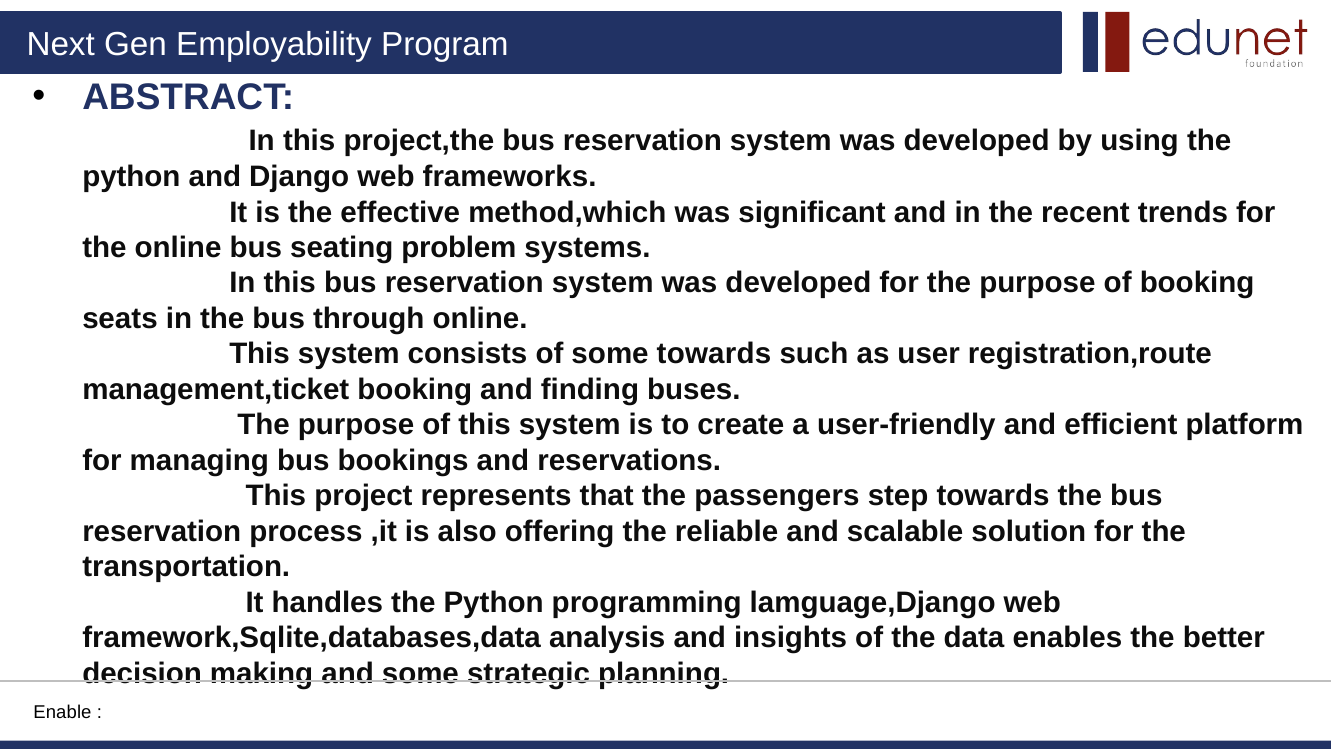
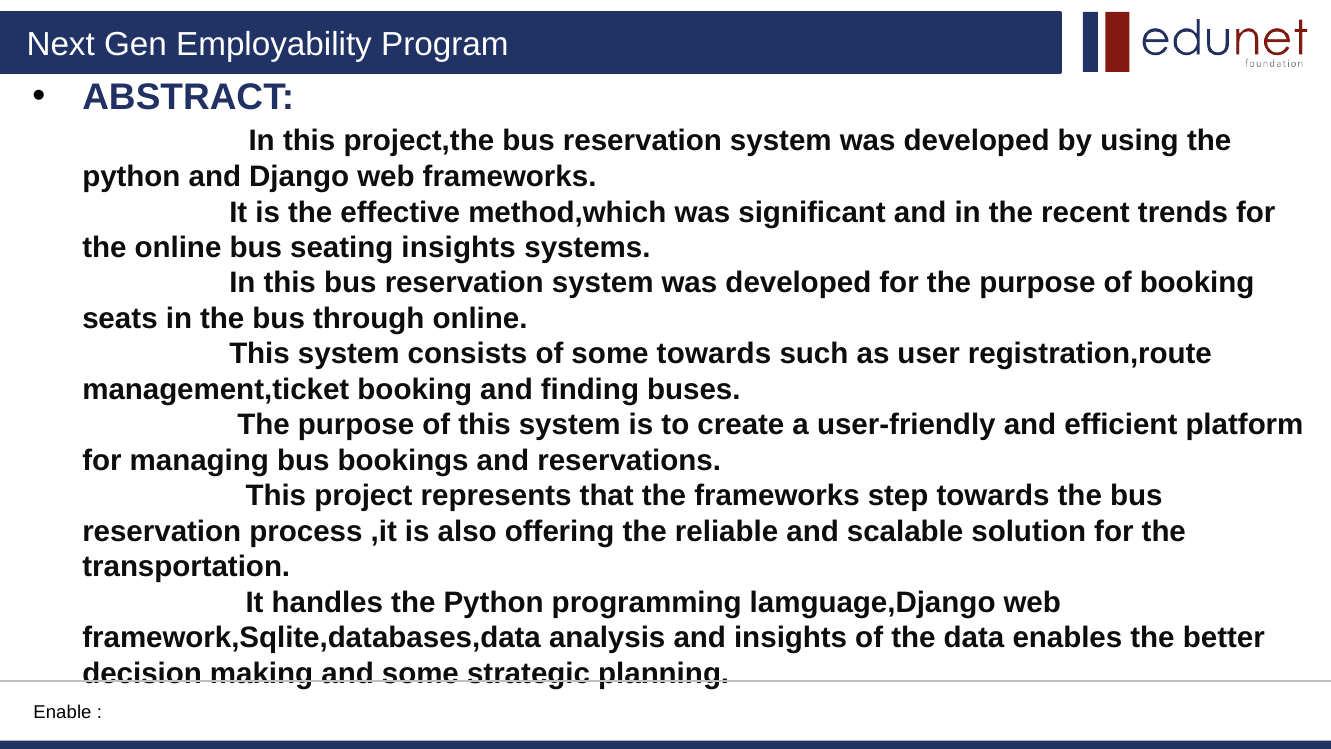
seating problem: problem -> insights (459, 248)
the passengers: passengers -> frameworks (777, 496)
